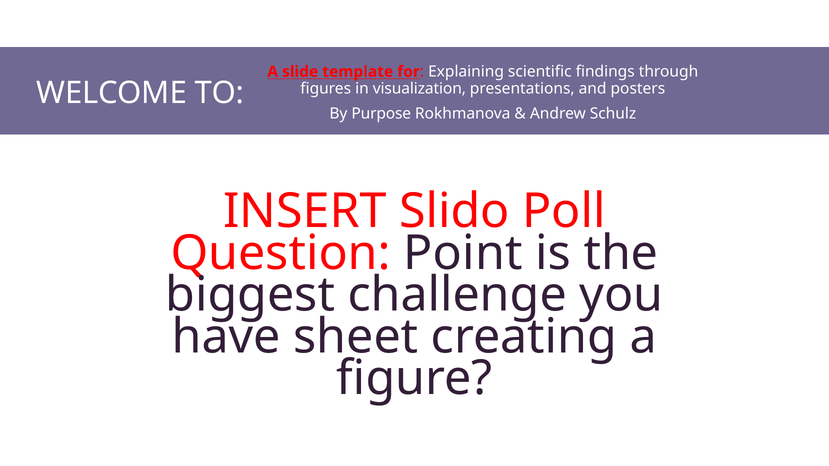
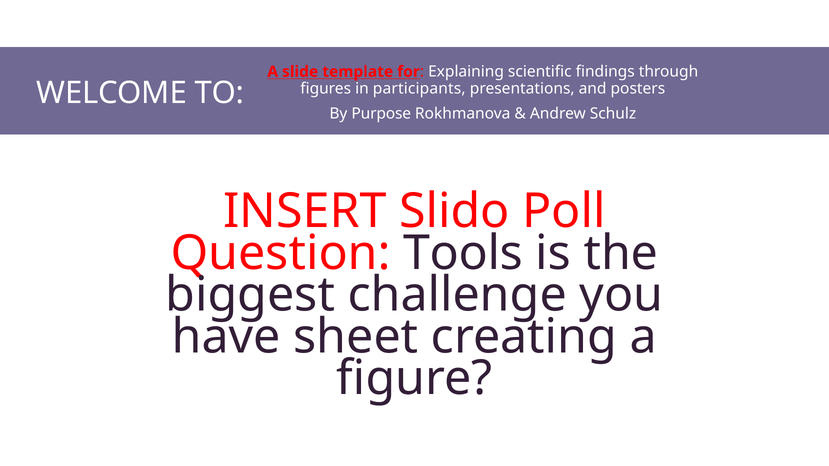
visualization: visualization -> participants (419, 88)
Point: Point -> Tools (463, 253)
